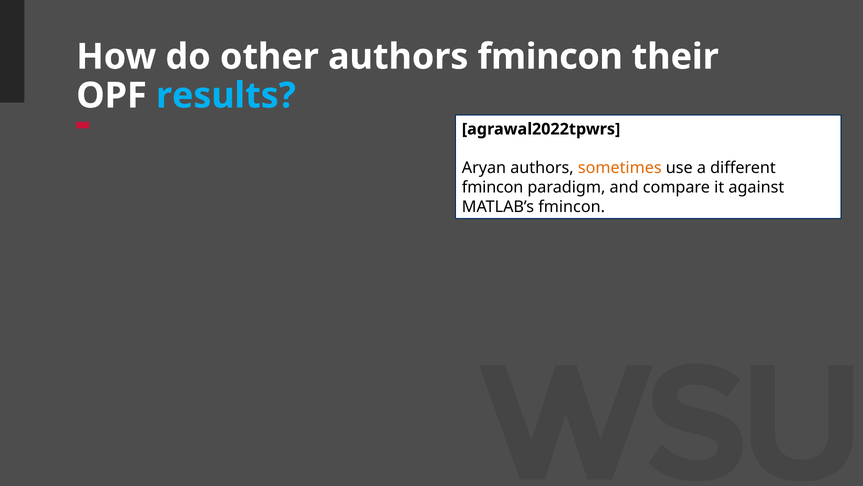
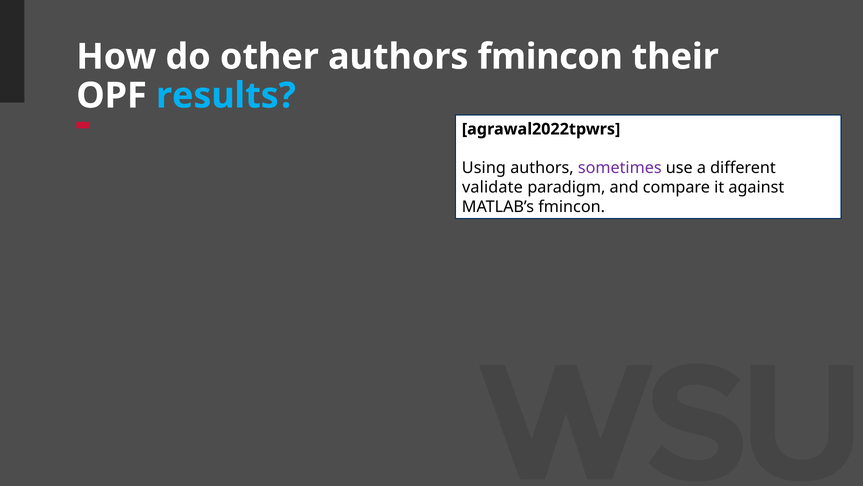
Aryan: Aryan -> Using (484, 168)
sometimes colour: orange -> purple (620, 168)
fmincon: fmincon -> validate (492, 187)
